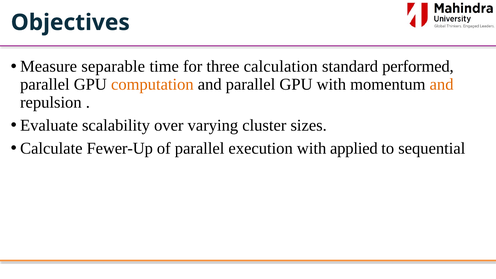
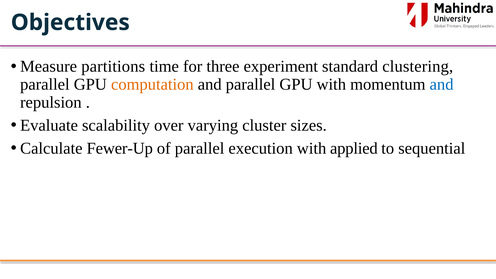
separable: separable -> partitions (113, 66)
calculation: calculation -> experiment (281, 66)
performed: performed -> clustering (418, 66)
and colour: orange -> blue (442, 84)
